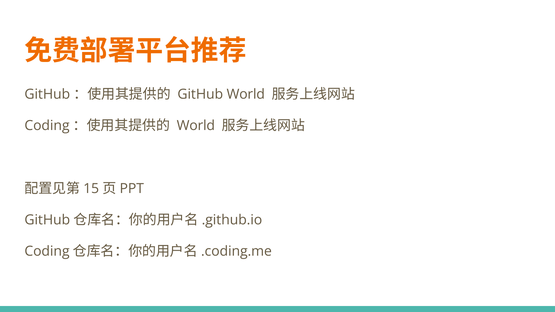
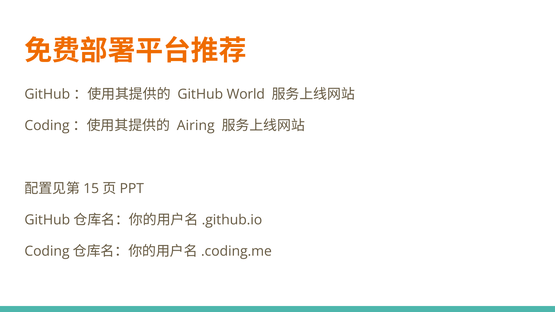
World: World -> Airing (196, 126)
